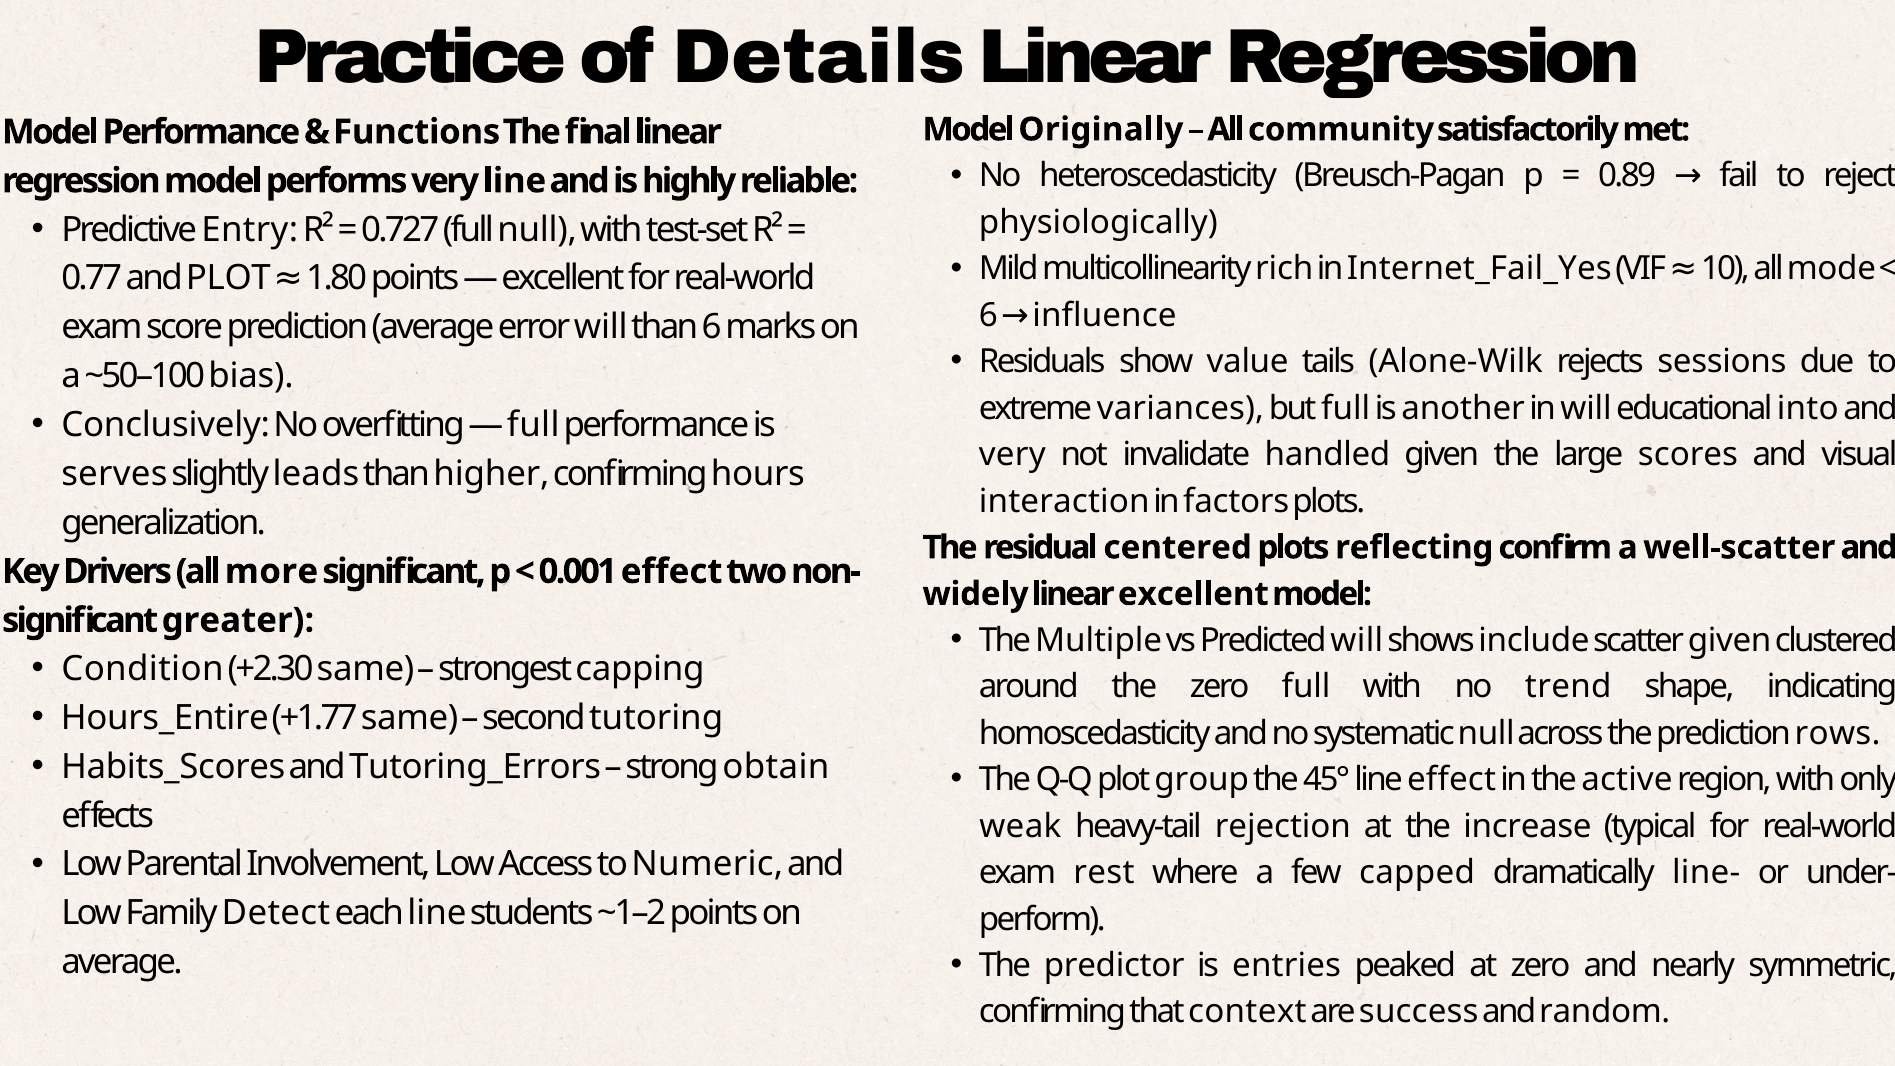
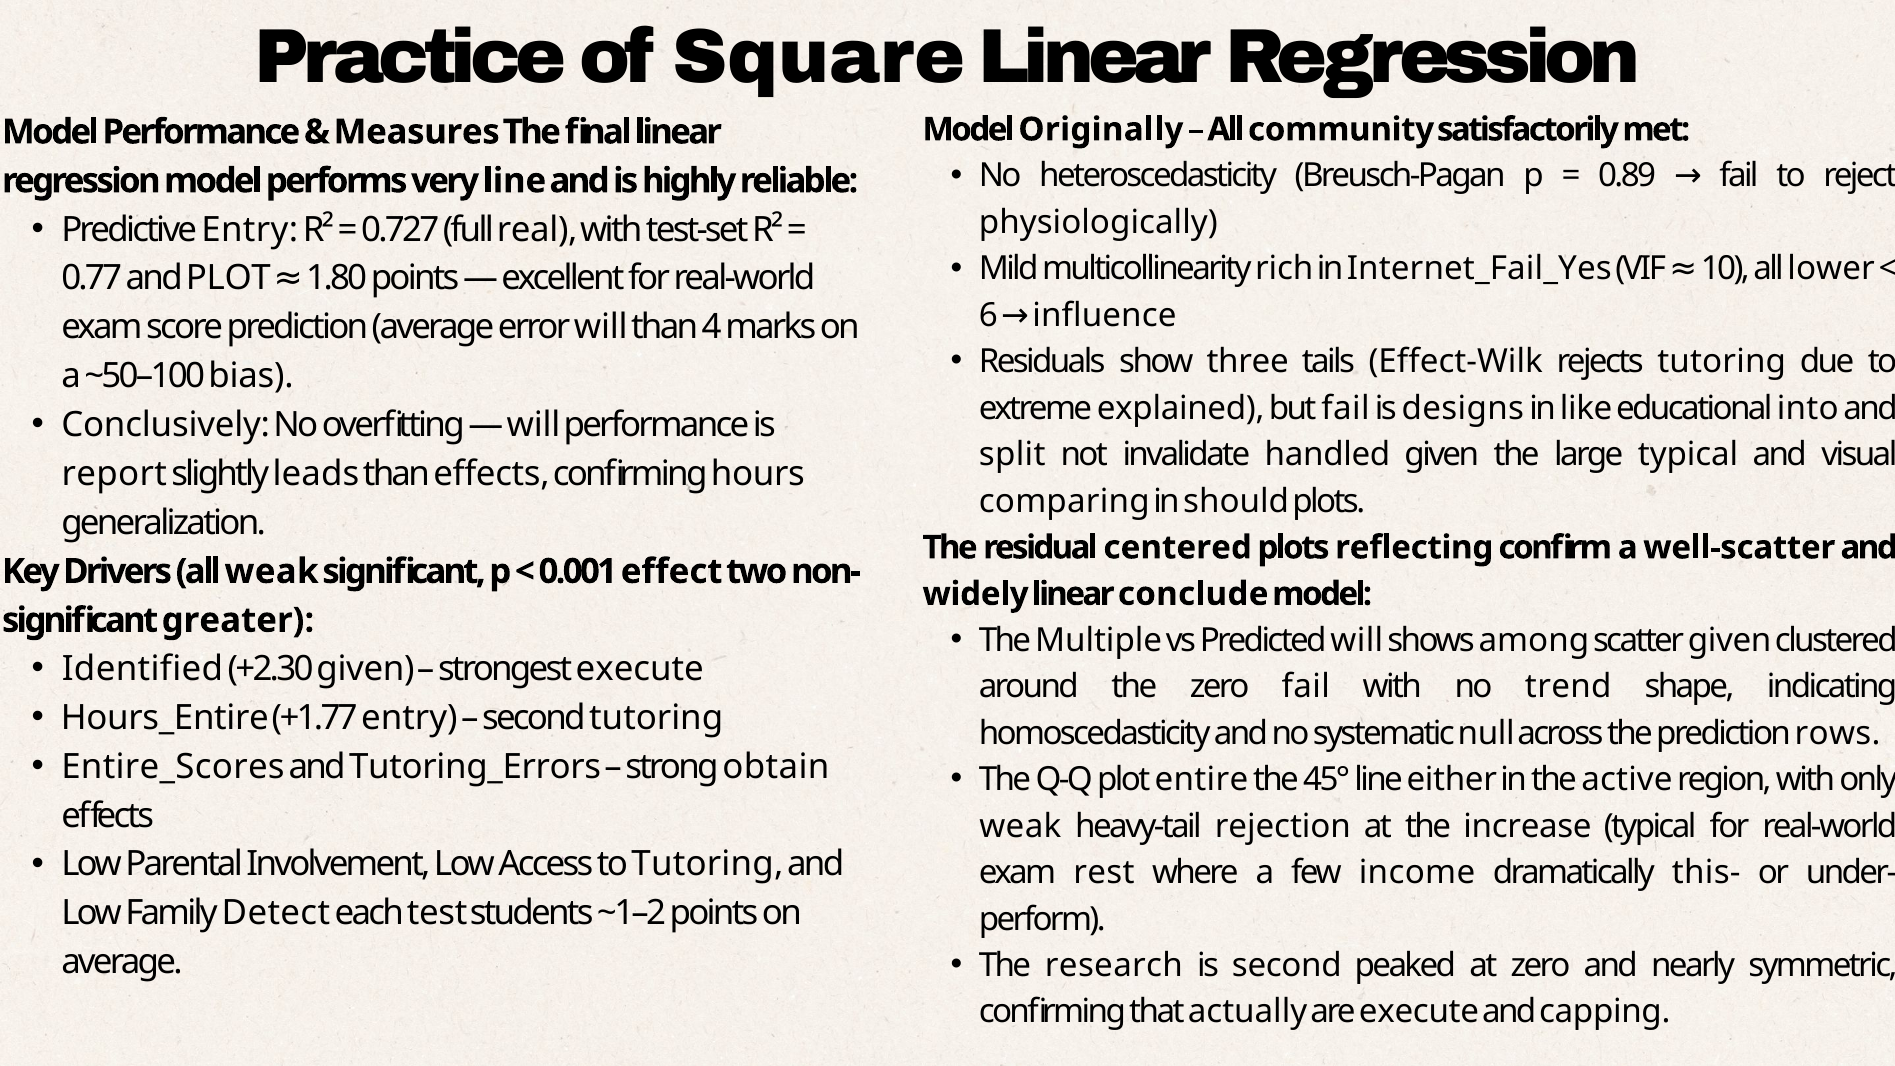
Details: Details -> Square (819, 57)
Functions: Functions -> Measures (417, 132)
full null: null -> real (537, 230)
mode: mode -> lower (1831, 269)
than 6: 6 -> 4 (712, 327)
value: value -> three (1248, 362)
Alone-Wilk: Alone-Wilk -> Effect-Wilk (1456, 362)
rejects sessions: sessions -> tutoring (1722, 362)
variances: variances -> explained (1181, 408)
but full: full -> fail (1346, 408)
another: another -> designs (1463, 408)
in will: will -> like (1586, 408)
full: full -> will (534, 425)
very: very -> split (1012, 455)
large scores: scores -> typical (1688, 455)
serves: serves -> report (114, 474)
than higher: higher -> effects (491, 474)
interaction: interaction -> comparing (1064, 501)
factors: factors -> should (1236, 501)
all more: more -> weak (272, 571)
linear excellent: excellent -> conclude (1193, 594)
include: include -> among (1534, 640)
Condition: Condition -> Identified (142, 669)
+2.30 same: same -> given (366, 669)
strongest capping: capping -> execute (640, 669)
zero full: full -> fail (1306, 687)
+1.77 same: same -> entry (409, 718)
Habits_Scores: Habits_Scores -> Entire_Scores (173, 767)
group: group -> entire (1201, 780)
line effect: effect -> either (1452, 780)
to Numeric: Numeric -> Tutoring (707, 864)
capped: capped -> income (1417, 873)
line-: line- -> this- (1706, 873)
each line: line -> test (437, 913)
predictor: predictor -> research (1114, 965)
is entries: entries -> second (1287, 965)
context: context -> actually (1248, 1012)
are success: success -> execute (1419, 1012)
random: random -> capping (1605, 1012)
